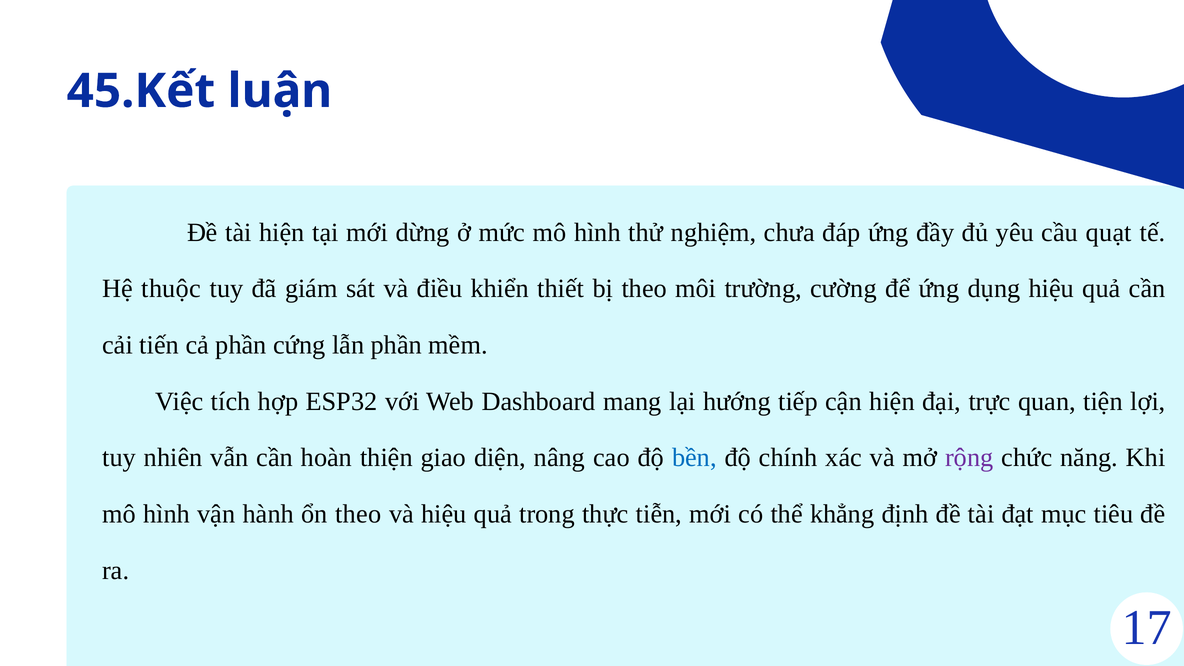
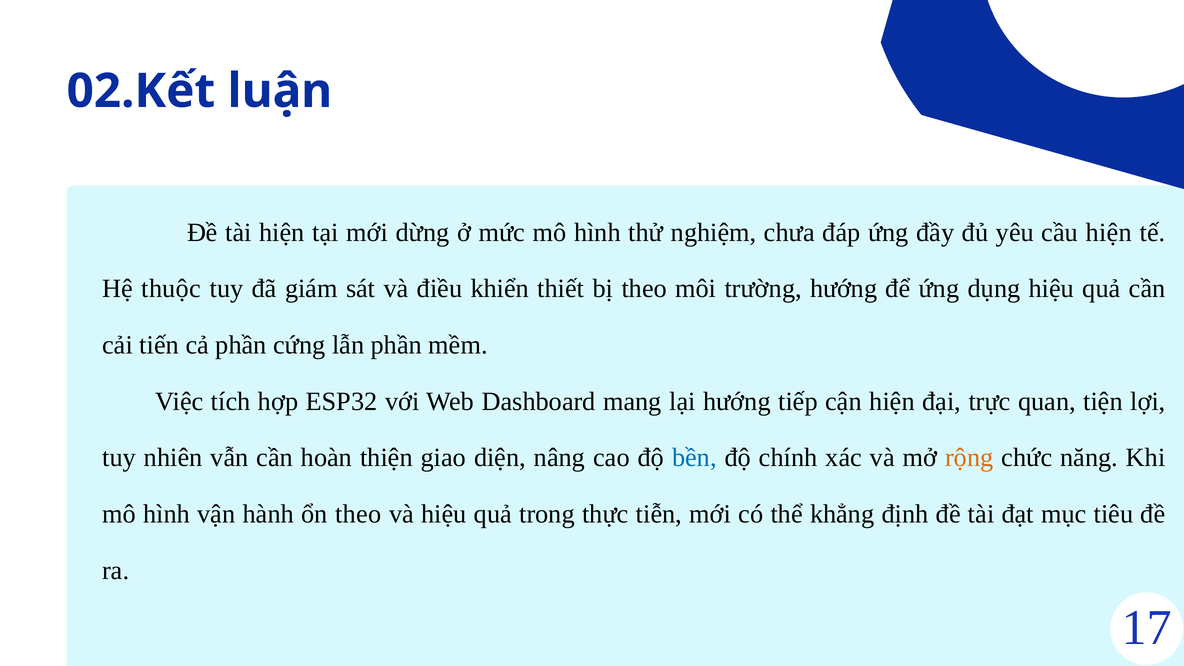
45.Kết: 45.Kết -> 02.Kết (141, 91)
cầu quạt: quạt -> hiện (1109, 232)
trường cường: cường -> hướng (844, 289)
rộng colour: purple -> orange (969, 458)
